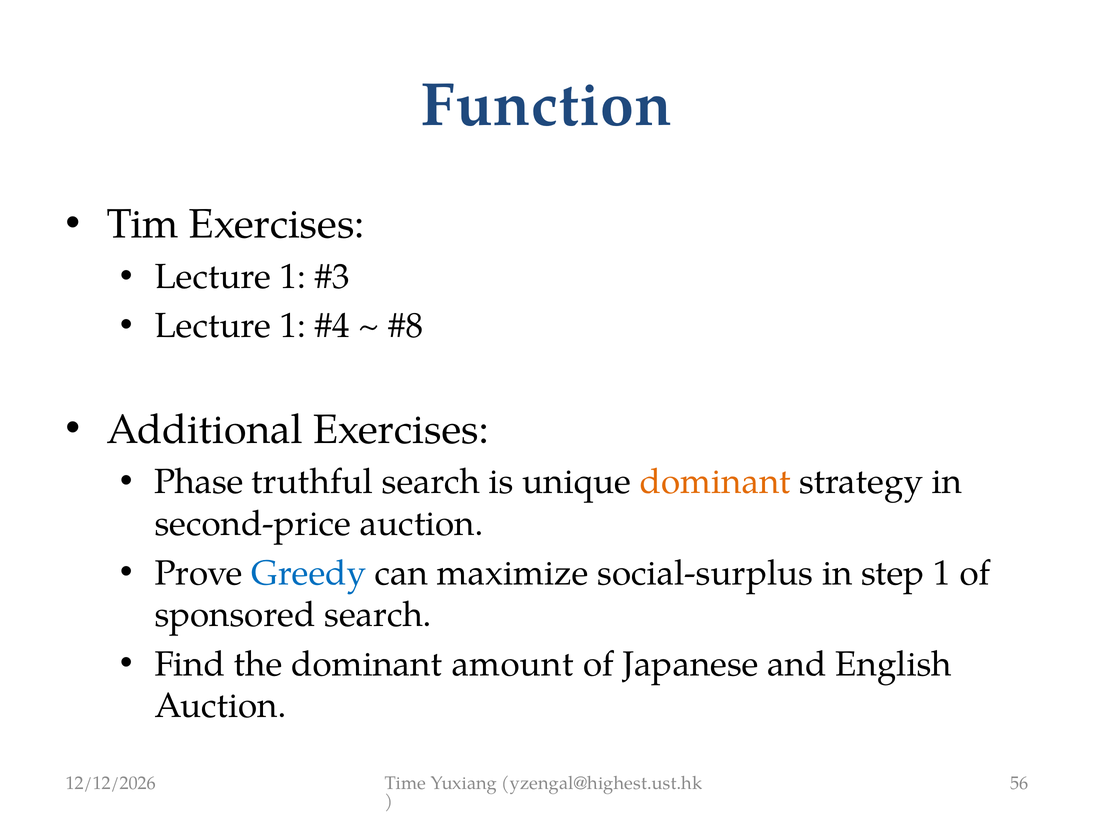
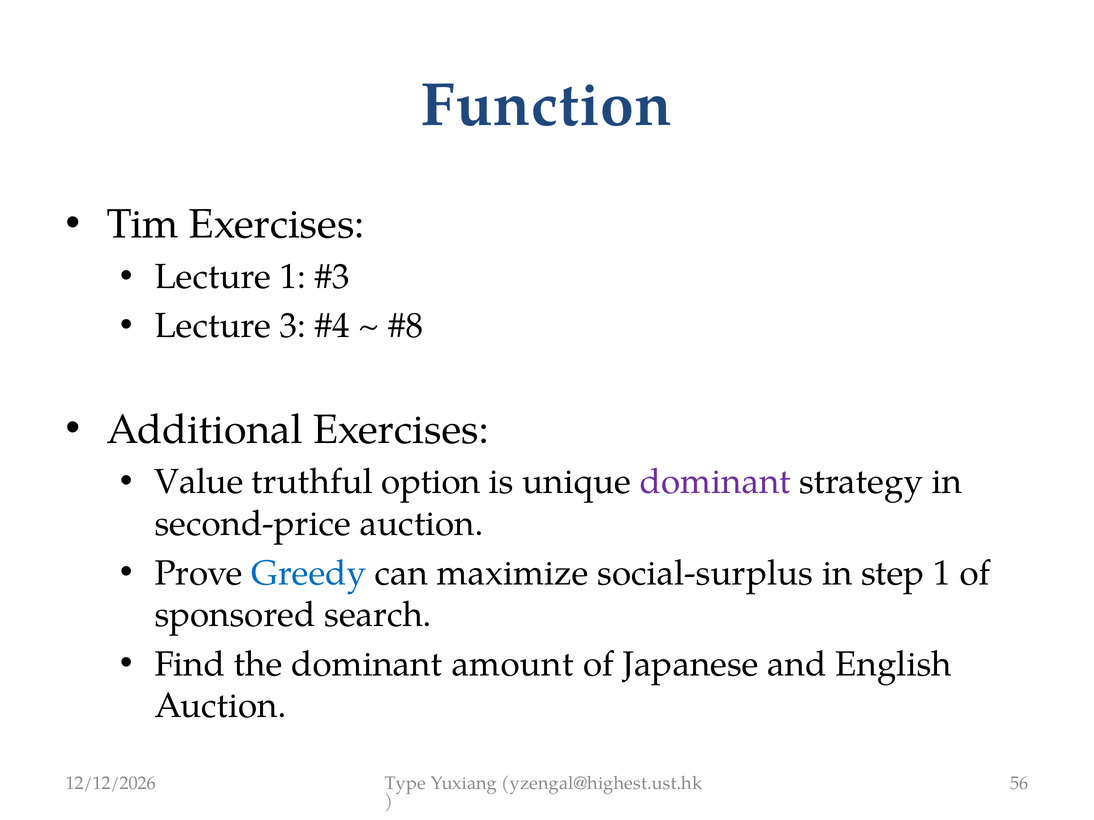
1: 1 -> 3 (293, 326)
Phase: Phase -> Value (199, 482)
truthful search: search -> option (431, 482)
dominant colour: orange -> purple (715, 482)
Time: Time -> Type (405, 784)
